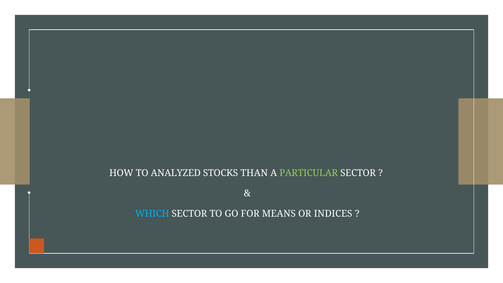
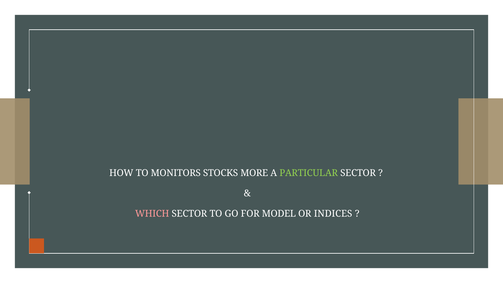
ANALYZED: ANALYZED -> MONITORS (176, 173)
THAN: THAN -> MORE (254, 173)
WHICH colour: light blue -> pink (152, 214)
MEANS: MEANS -> MODEL (279, 214)
